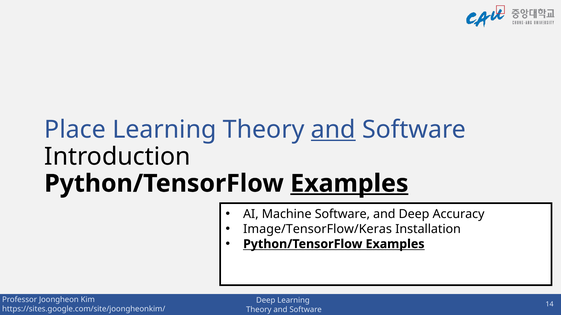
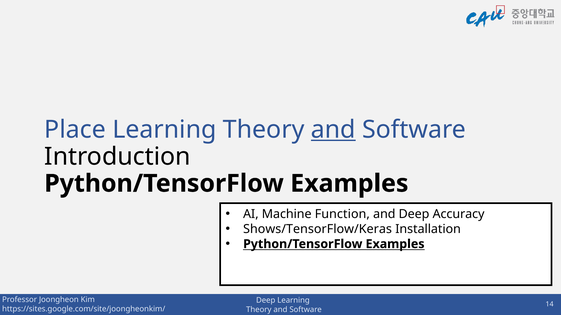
Examples underline: present -> none (349, 184)
Machine Software: Software -> Function (342, 215)
Image/TensorFlow/Keras: Image/TensorFlow/Keras -> Shows/TensorFlow/Keras (318, 229)
